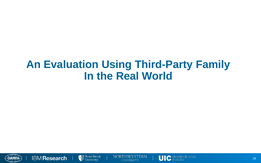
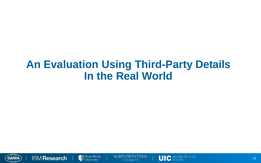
Family: Family -> Details (213, 65)
